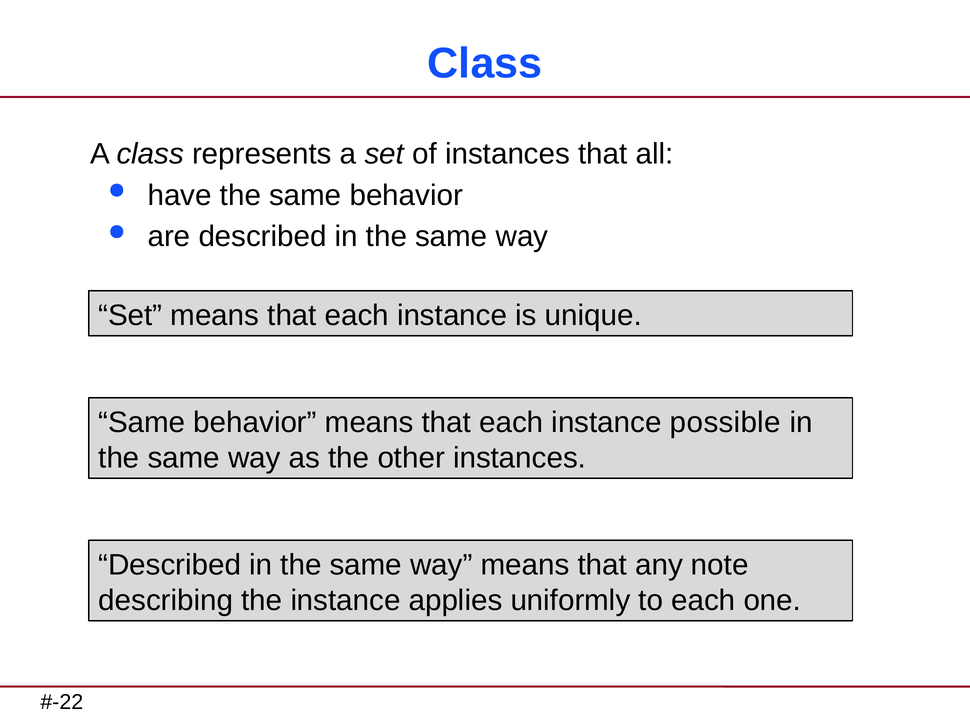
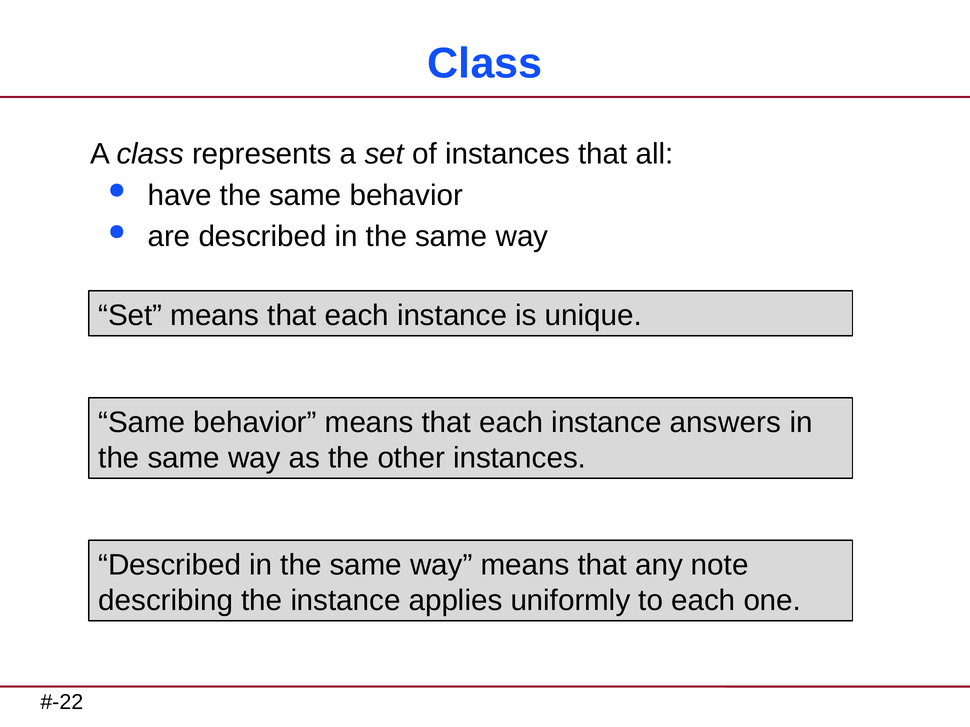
possible: possible -> answers (725, 423)
